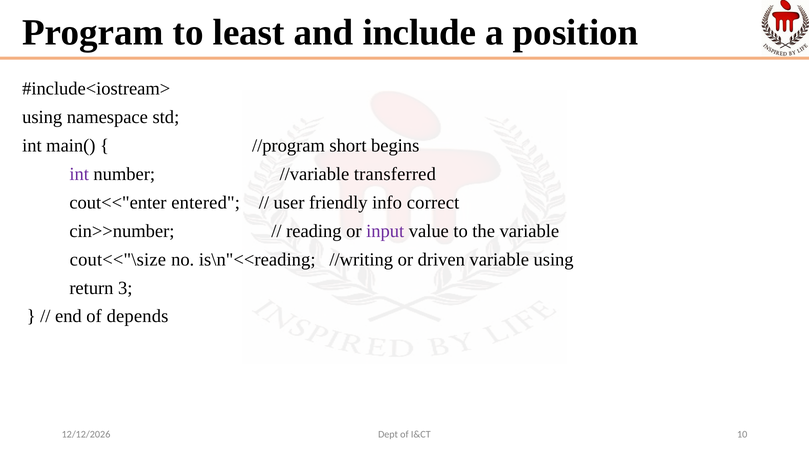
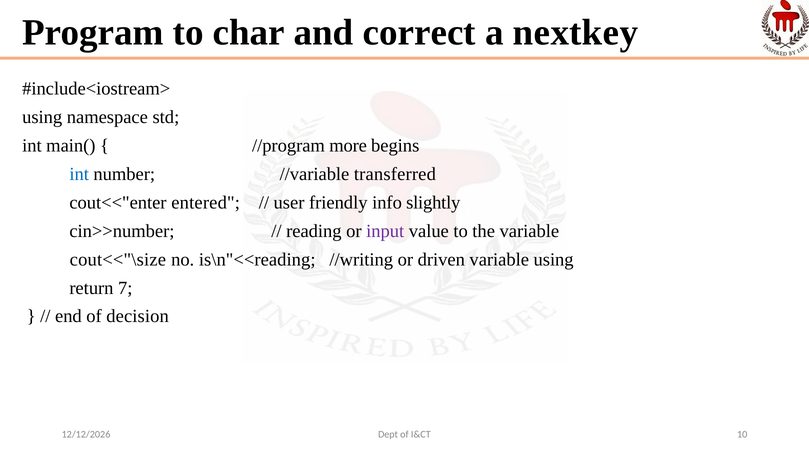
least: least -> char (249, 33)
include: include -> correct (419, 33)
position: position -> nextkey (576, 33)
short: short -> more (348, 146)
int colour: purple -> blue (79, 174)
correct: correct -> slightly (433, 203)
3: 3 -> 7 (125, 288)
depends: depends -> decision (138, 316)
